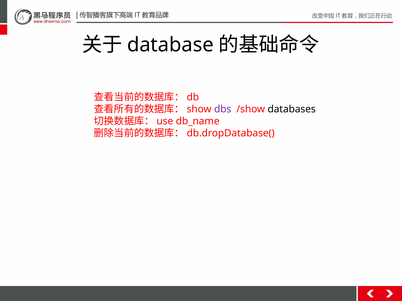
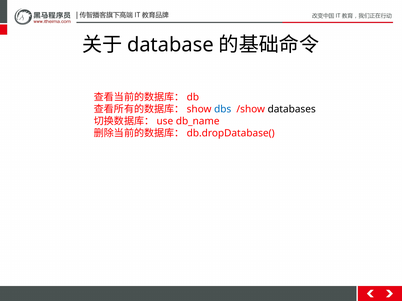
dbs colour: purple -> blue (223, 109)
